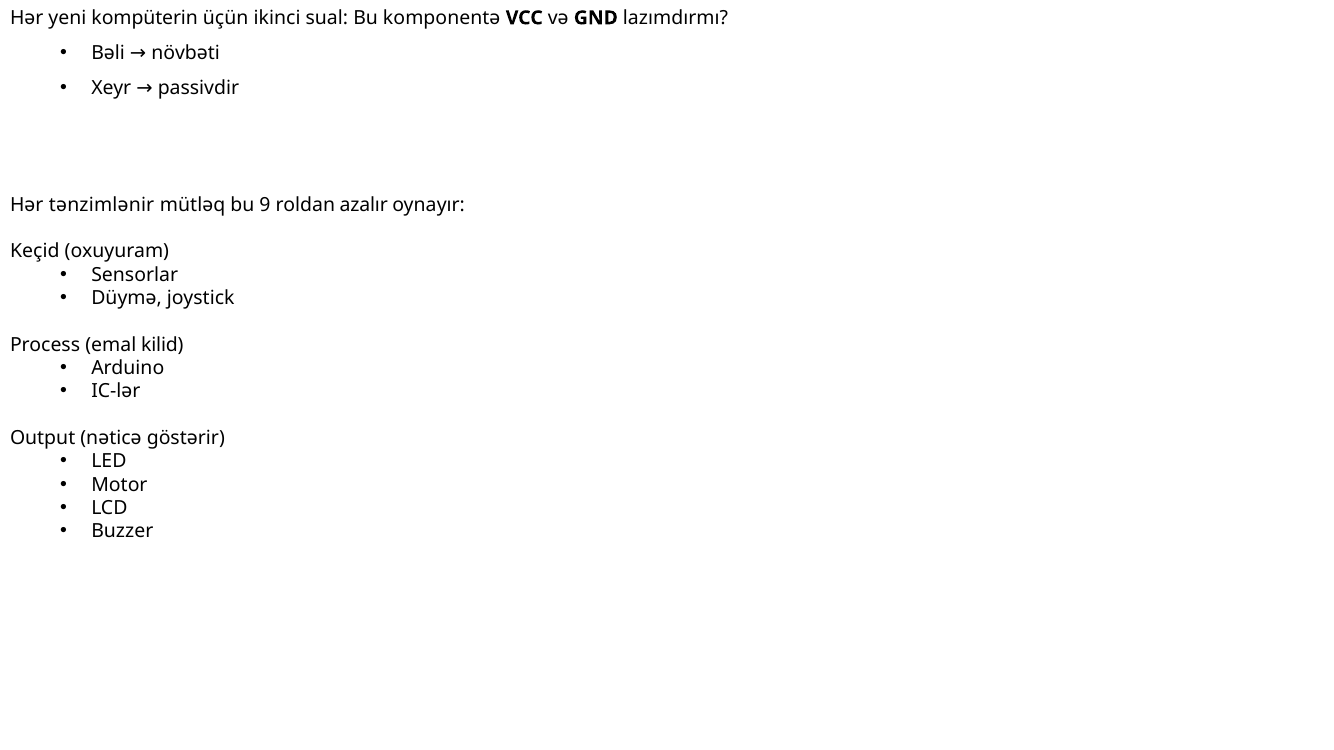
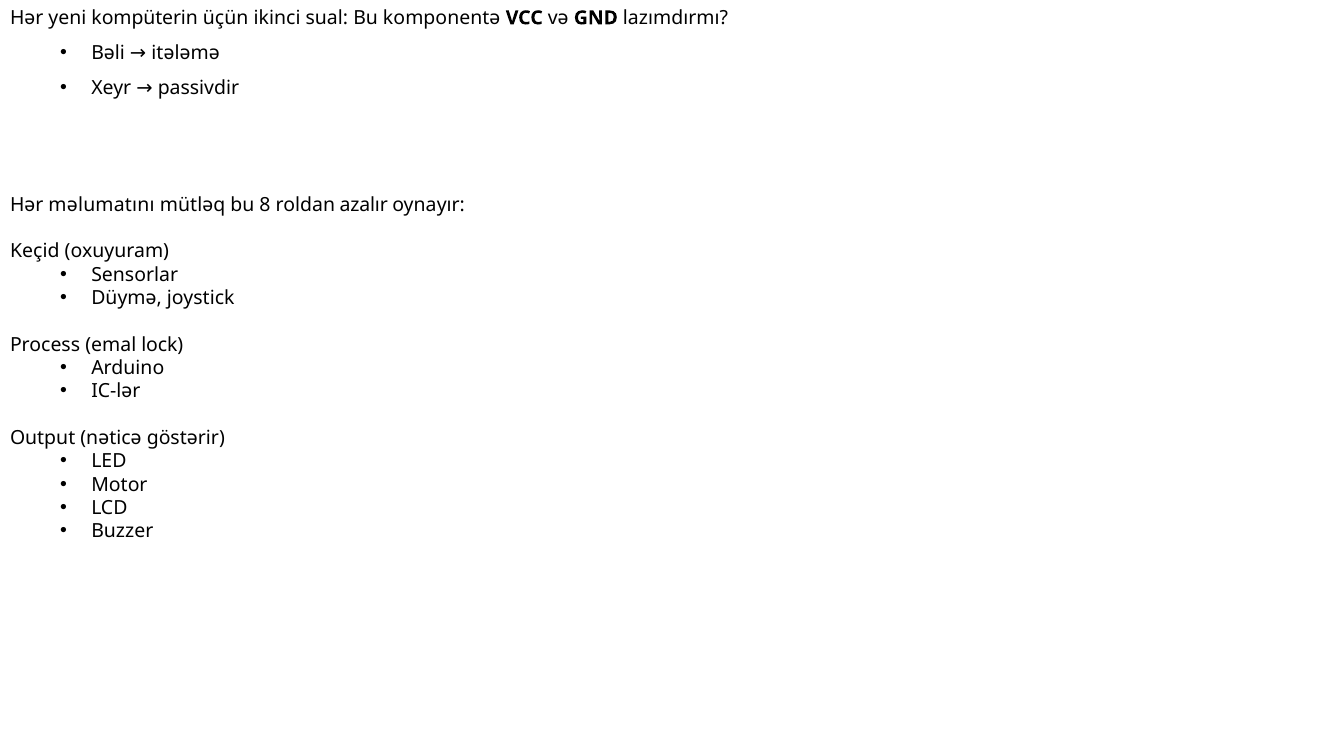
növbəti: növbəti -> itələmə (186, 53)
tənzimlənir: tənzimlənir -> məlumatını (102, 205)
9: 9 -> 8 (265, 205)
kilid: kilid -> lock (162, 345)
